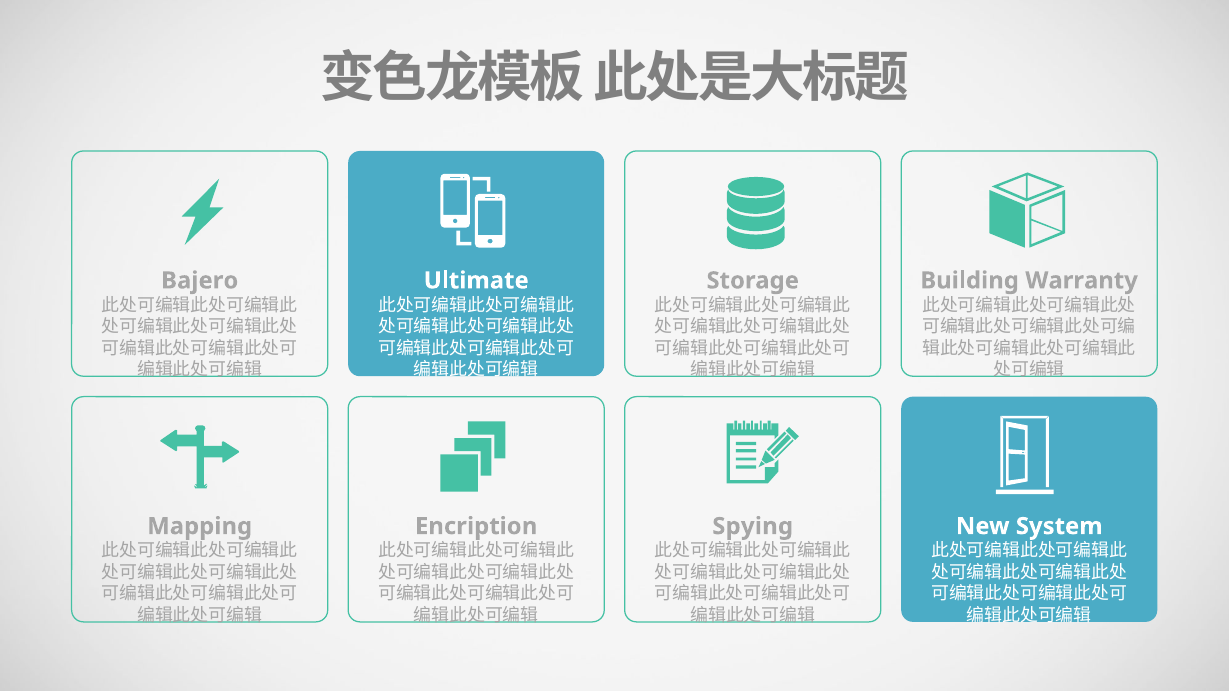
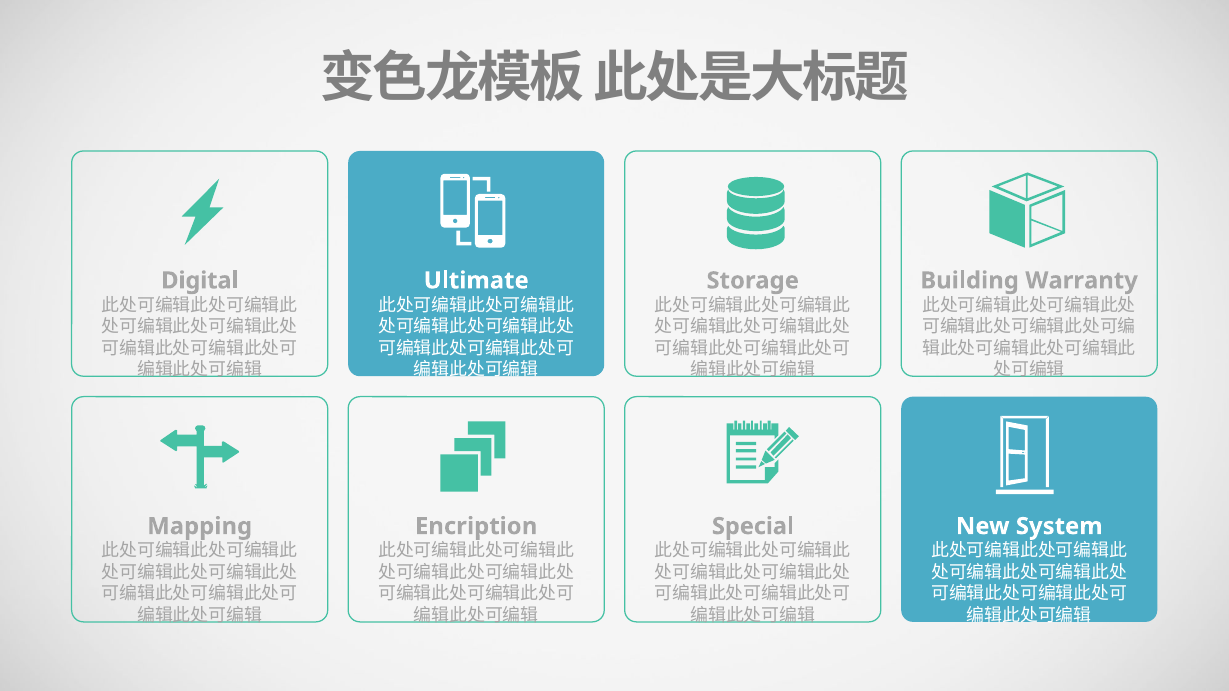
Bajero: Bajero -> Digital (200, 281)
Spying: Spying -> Special (753, 527)
